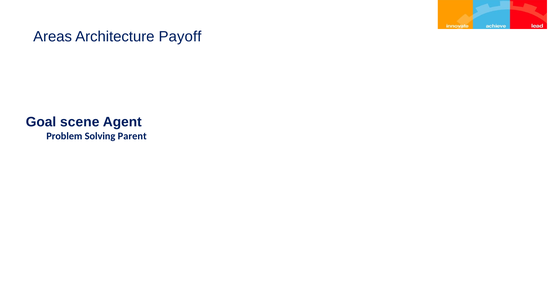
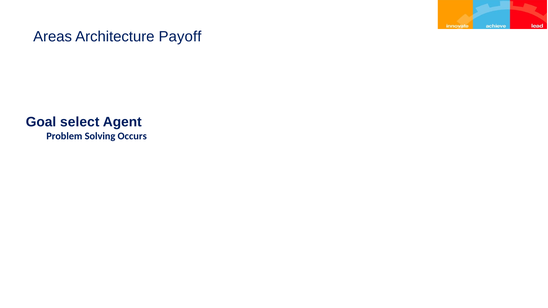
scene: scene -> select (80, 122)
Parent: Parent -> Occurs (132, 136)
